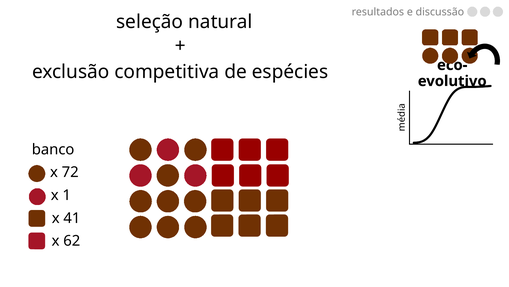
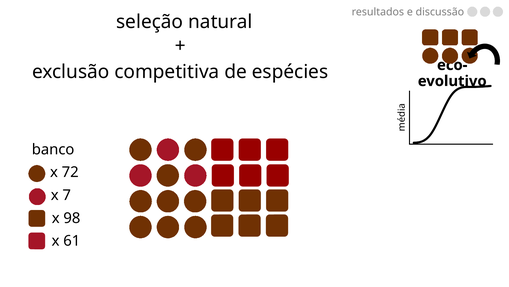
1: 1 -> 7 (67, 195)
41: 41 -> 98 (72, 218)
62: 62 -> 61 (72, 240)
